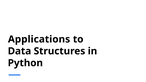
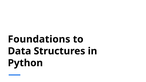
Applications: Applications -> Foundations (39, 39)
